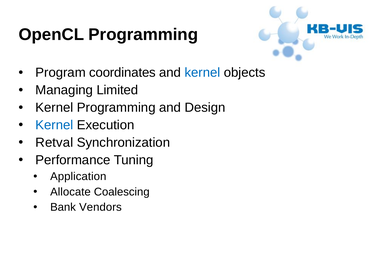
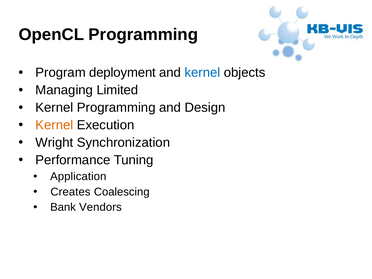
coordinates: coordinates -> deployment (122, 73)
Kernel colour: blue -> orange (54, 125)
Retval: Retval -> Wright (54, 143)
Allocate: Allocate -> Creates (70, 192)
